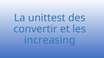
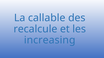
unittest: unittest -> callable (47, 18)
convertir: convertir -> recalcule (35, 29)
